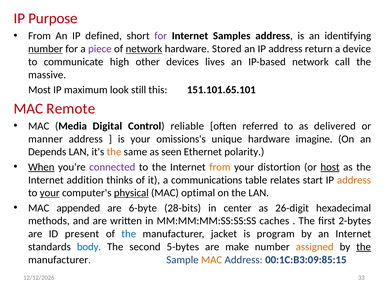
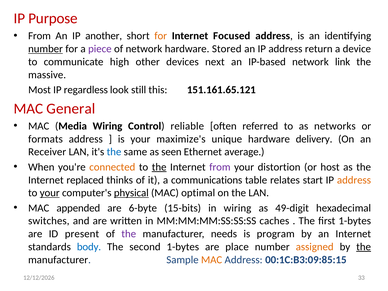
defined: defined -> another (104, 36)
for colour: purple -> orange (161, 36)
Samples: Samples -> Focused (232, 36)
network underline: present -> none (144, 49)
lives: lives -> next (215, 62)
call: call -> link (343, 62)
maximum: maximum -> regardless (86, 90)
151.101.65.101: 151.101.65.101 -> 151.161.65.121 (221, 90)
Remote: Remote -> General (71, 109)
Media Digital: Digital -> Wiring (108, 126)
delivered: delivered -> networks (335, 126)
manner: manner -> formats (45, 139)
omissions's: omissions's -> maximize's (181, 139)
imagine: imagine -> delivery (314, 139)
Depends: Depends -> Receiver (47, 152)
the colour: orange -> blue (114, 152)
polarity: polarity -> average (244, 152)
When underline: present -> none (41, 167)
connected colour: purple -> orange (112, 167)
the underline: none -> present (159, 167)
from colour: orange -> purple (220, 167)
host underline: present -> none (330, 167)
addition: addition -> replaced (85, 180)
28-bits: 28-bits -> 15-bits (183, 208)
in center: center -> wiring (237, 208)
26-digit: 26-digit -> 49-digit (292, 208)
methods: methods -> switches (49, 221)
first 2-bytes: 2-bytes -> 1-bytes (355, 221)
the colour: blue -> purple (129, 234)
jacket: jacket -> needs (224, 234)
second 5-bytes: 5-bytes -> 1-bytes (183, 247)
make: make -> place (237, 247)
